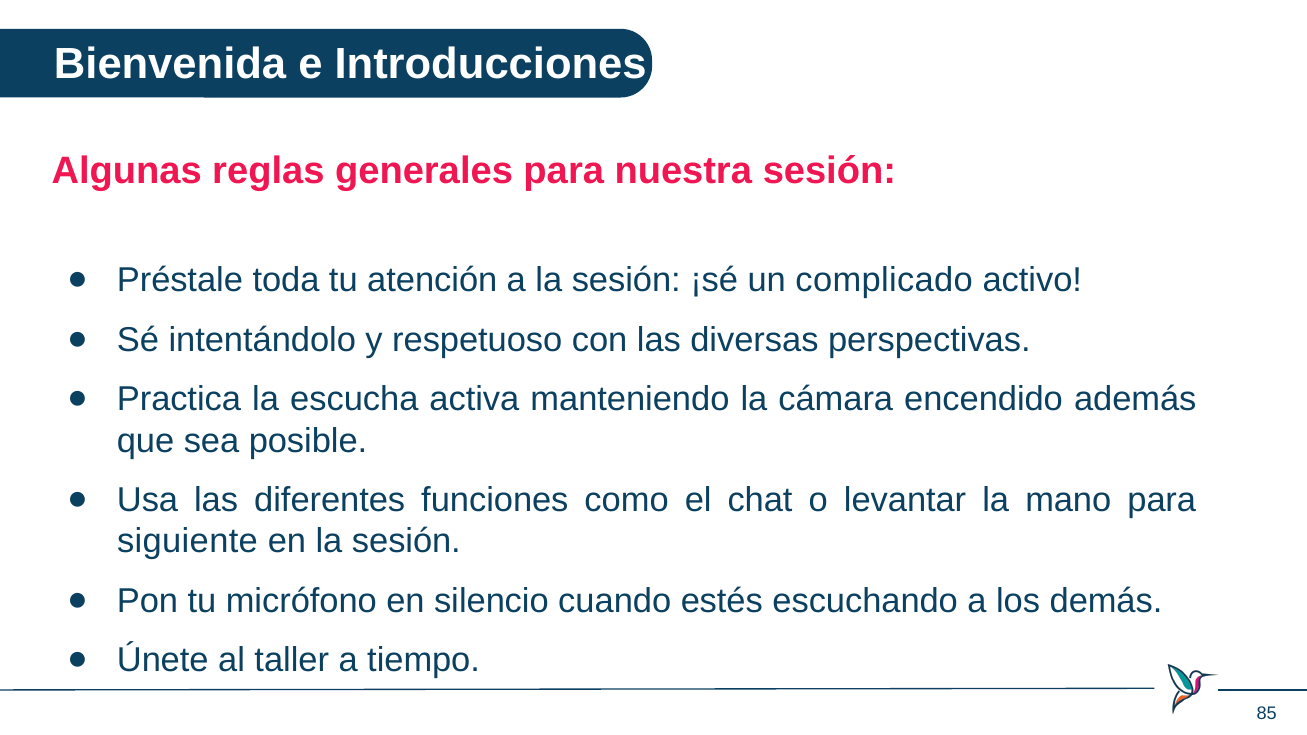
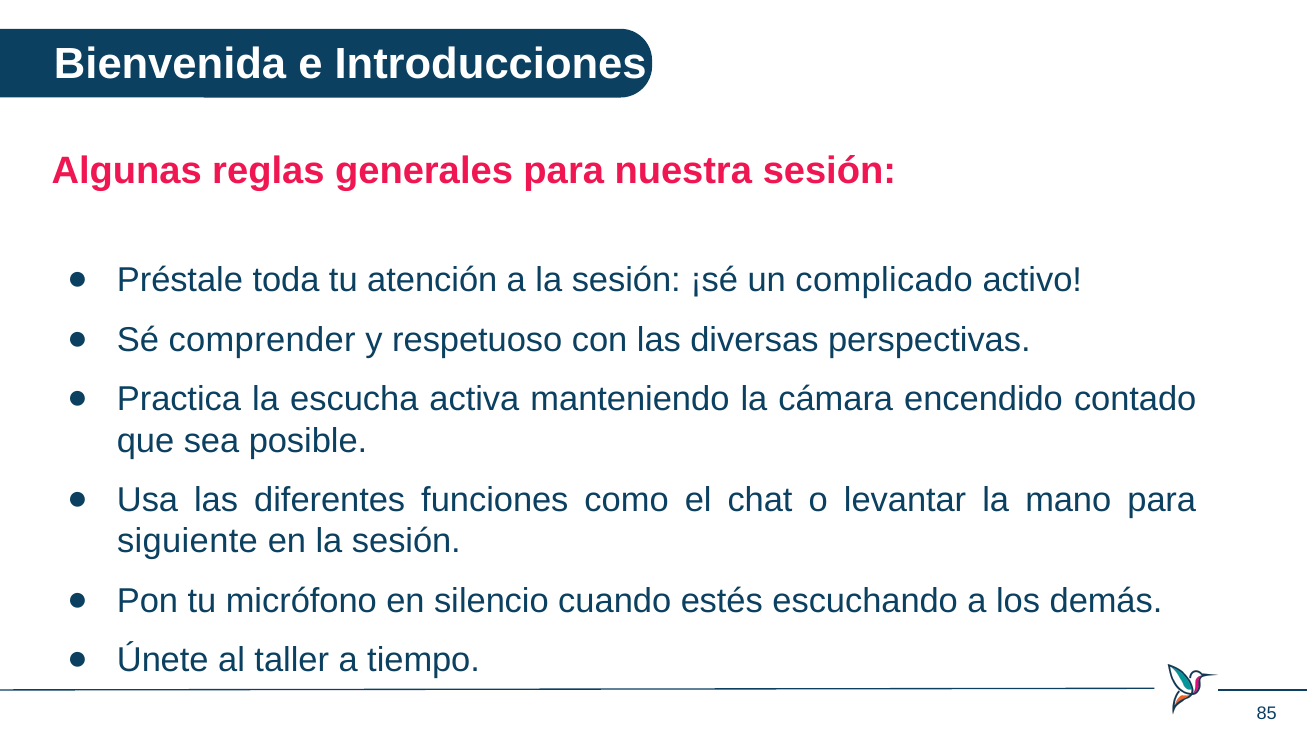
intentándolo: intentándolo -> comprender (262, 340)
además: además -> contado (1135, 399)
